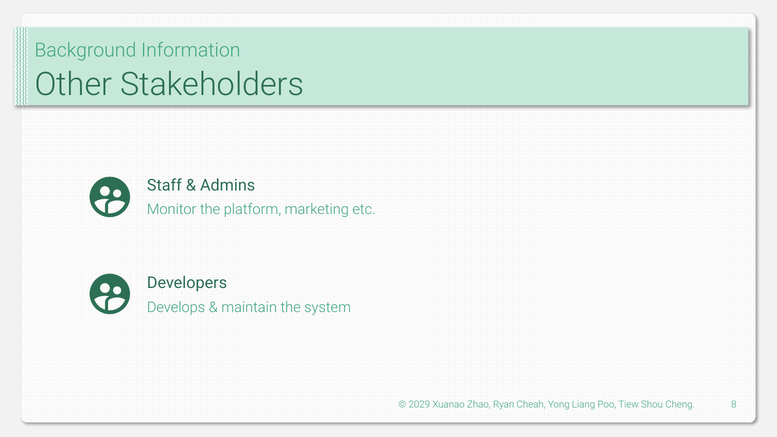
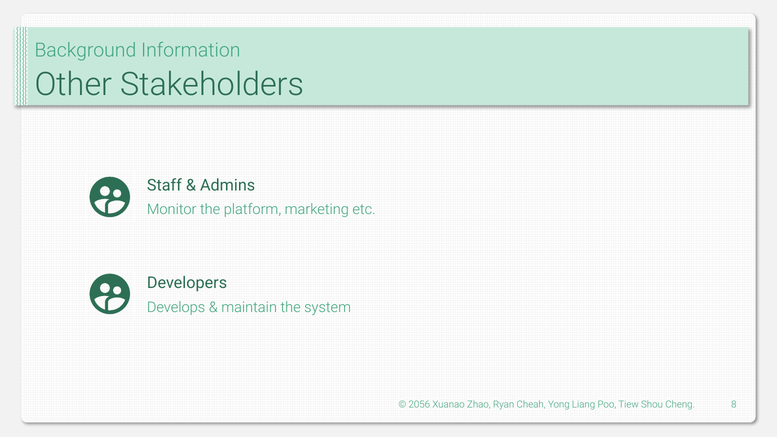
2029: 2029 -> 2056 (419, 405)
